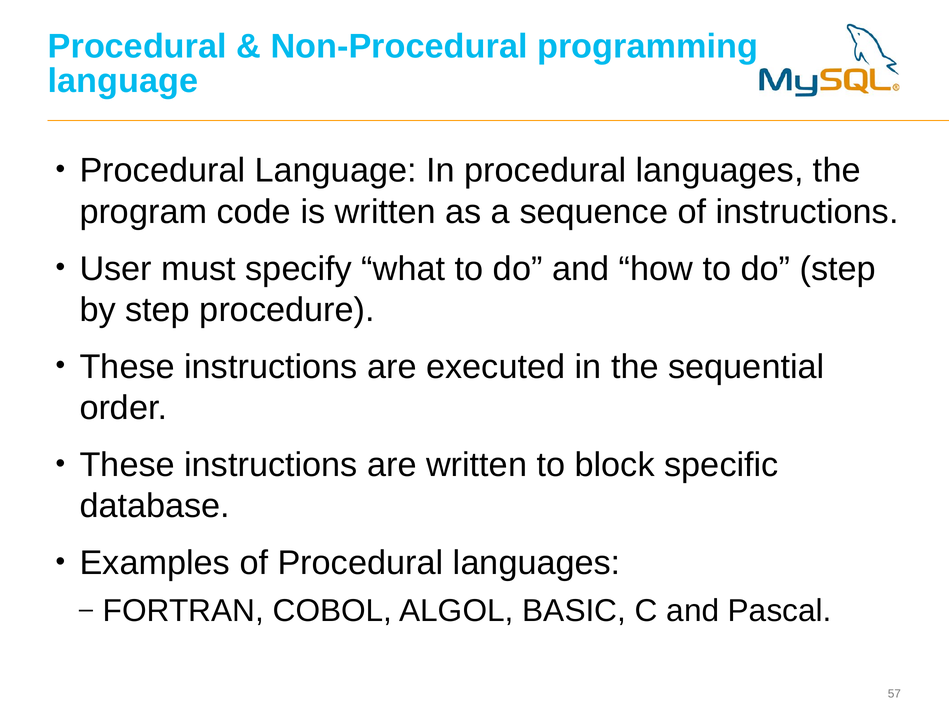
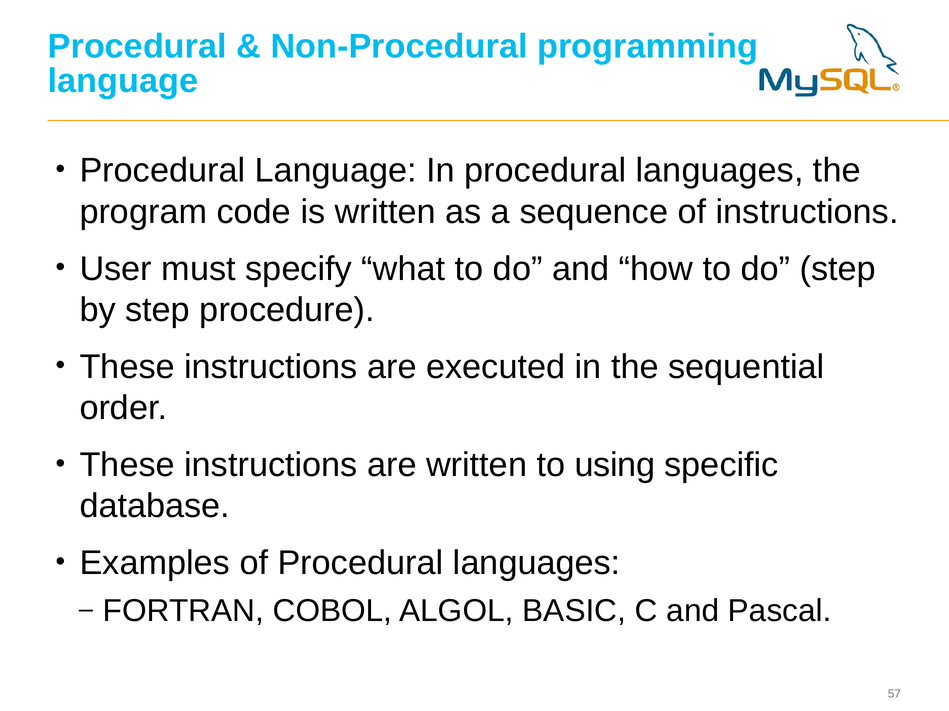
block: block -> using (615, 466)
